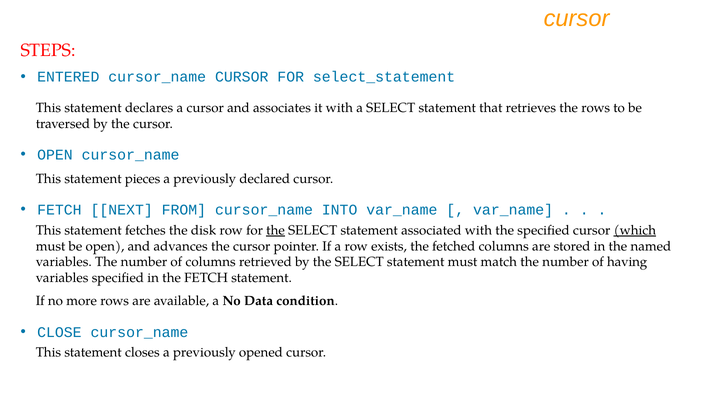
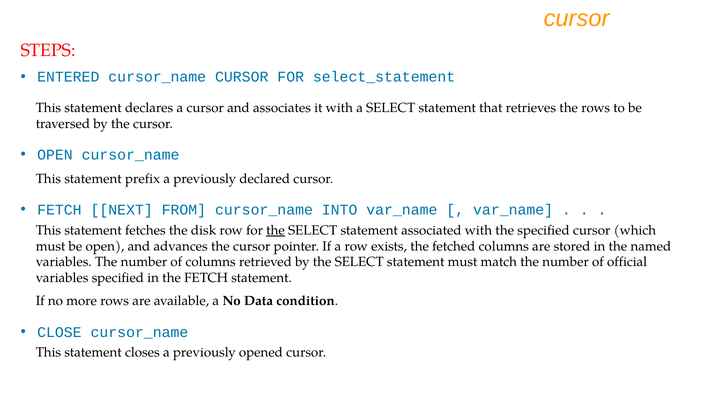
pieces: pieces -> prefix (143, 179)
which underline: present -> none (635, 230)
having: having -> official (627, 262)
